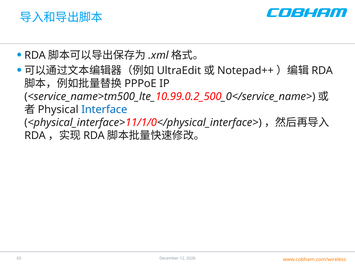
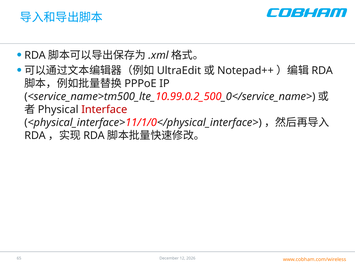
Interface colour: blue -> red (104, 110)
